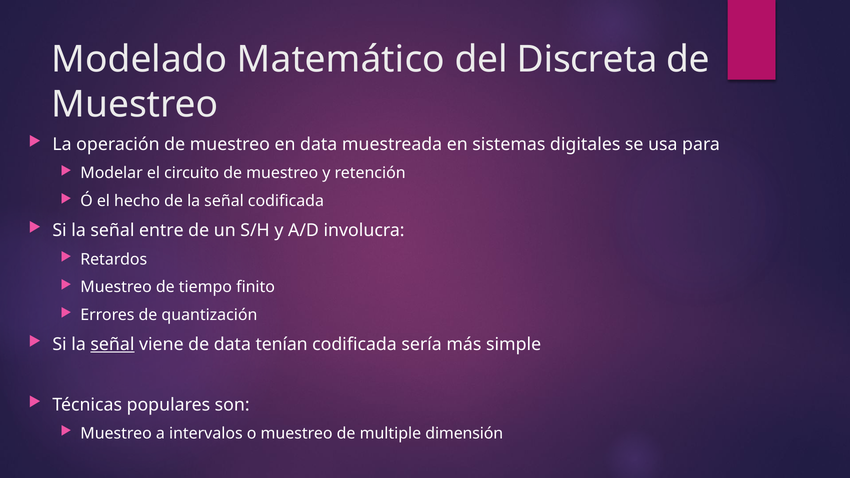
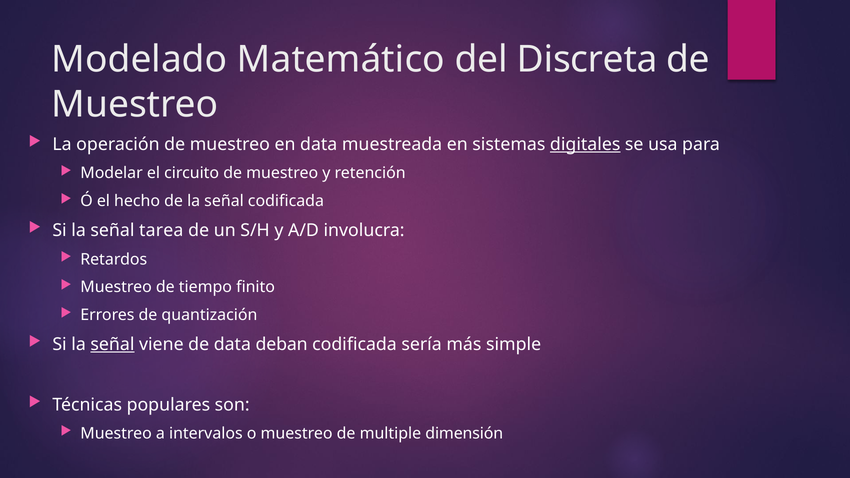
digitales underline: none -> present (585, 144)
entre: entre -> tarea (161, 230)
tenían: tenían -> deban (282, 344)
